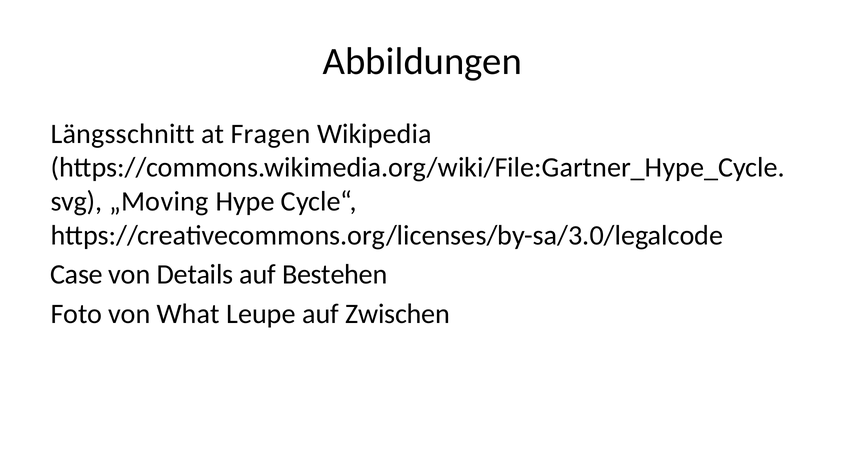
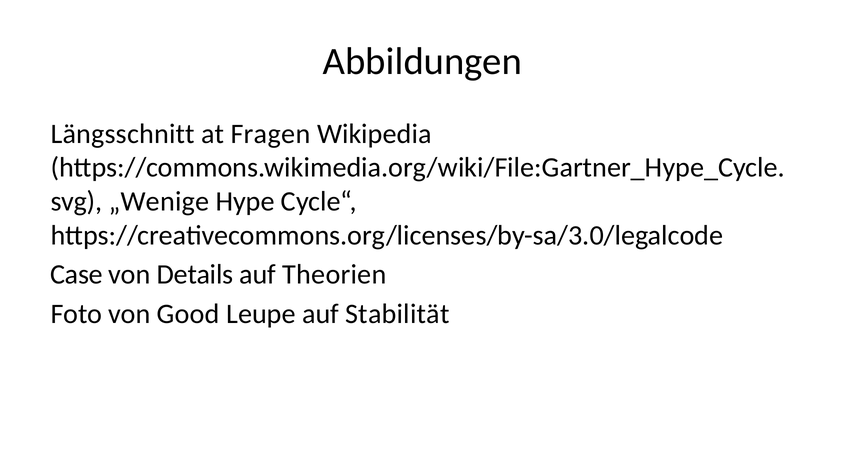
„Moving: „Moving -> „Wenige (159, 202)
Bestehen: Bestehen -> Theorien (334, 275)
What: What -> Good (188, 314)
Zwischen: Zwischen -> Stabilität (397, 314)
